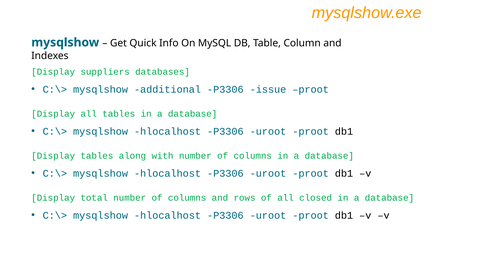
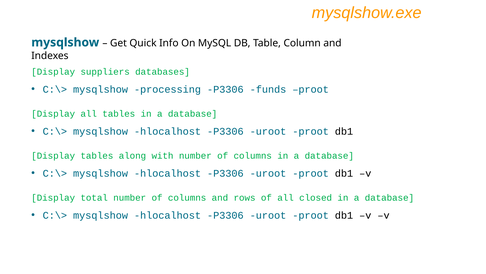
additional: additional -> processing (168, 89)
issue: issue -> funds (268, 89)
